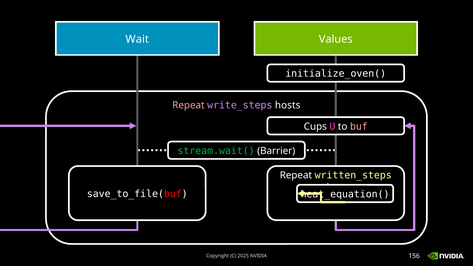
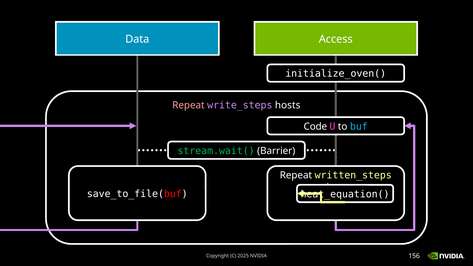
Wait: Wait -> Data (137, 39)
Values: Values -> Access (336, 39)
Cups: Cups -> Code (315, 127)
buf colour: pink -> light blue (359, 127)
